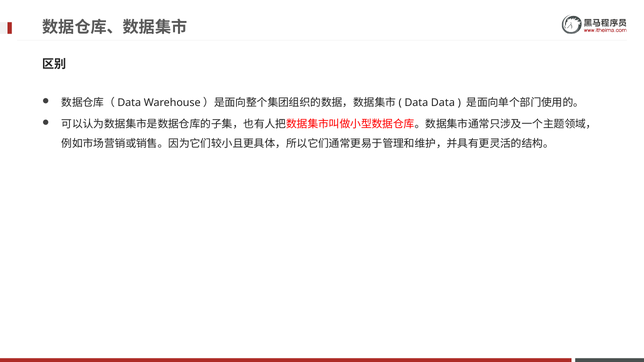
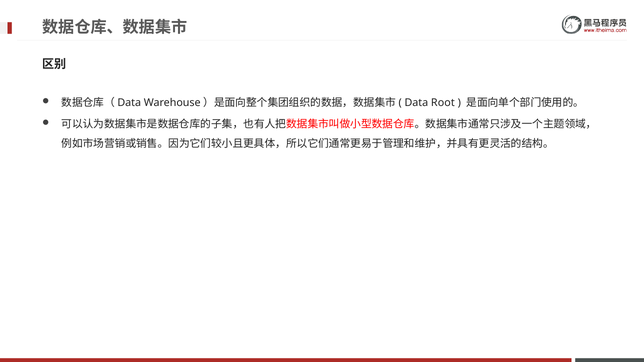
Data Data: Data -> Root (443, 103)
